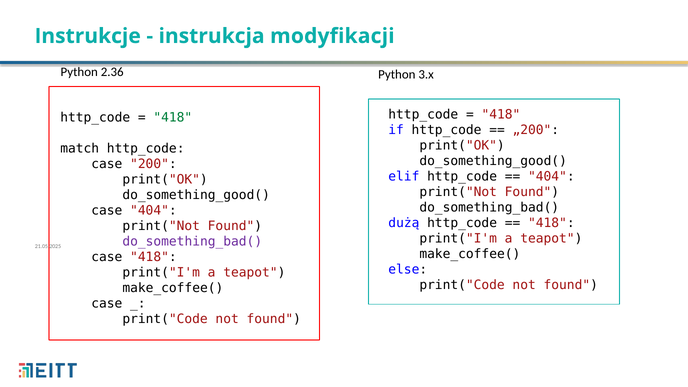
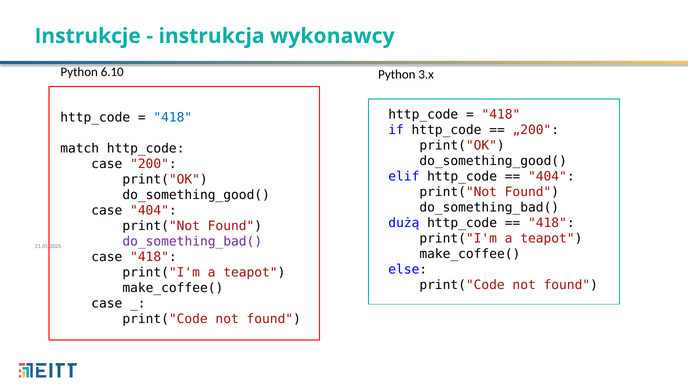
modyfikacji: modyfikacji -> wykonawcy (332, 36)
2.36: 2.36 -> 6.10 (112, 72)
418 colour: green -> blue (173, 118)
